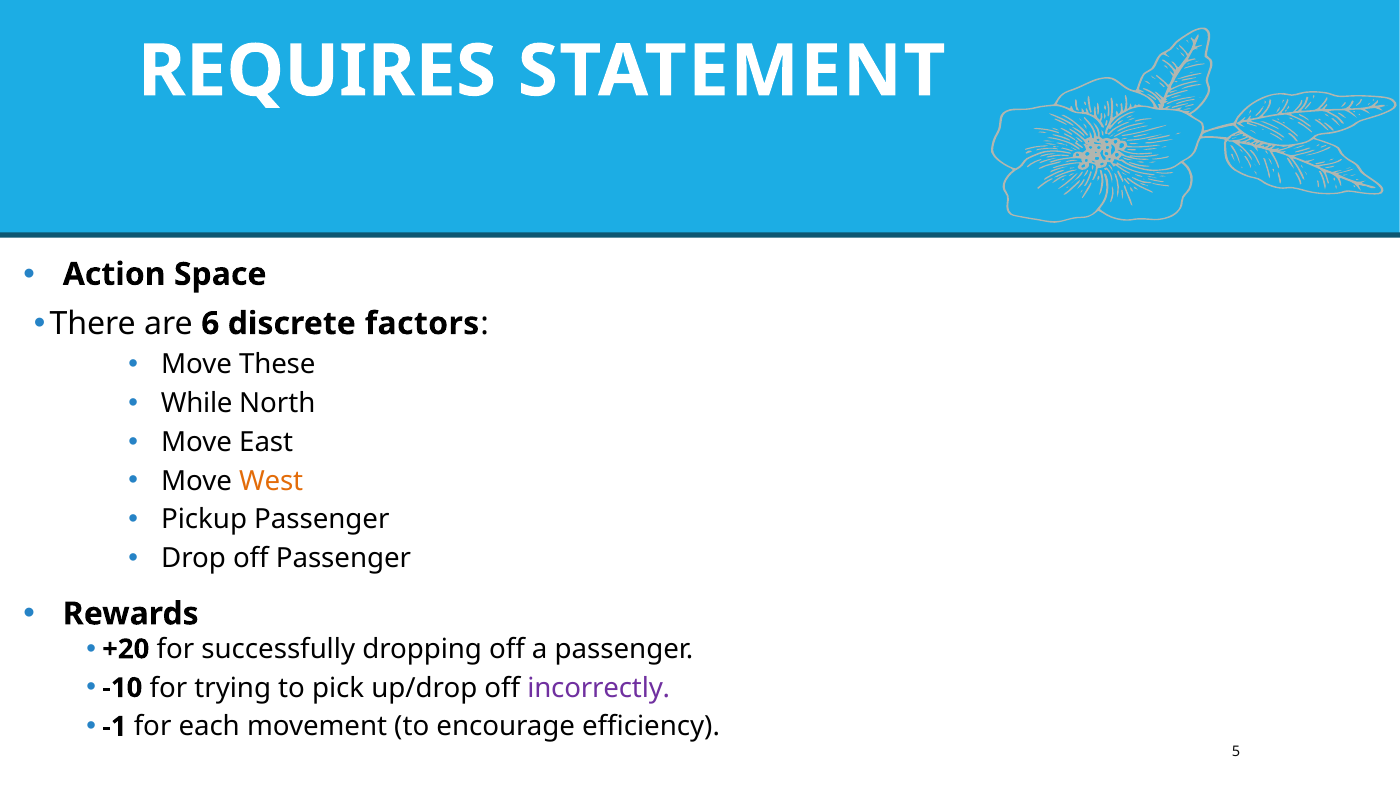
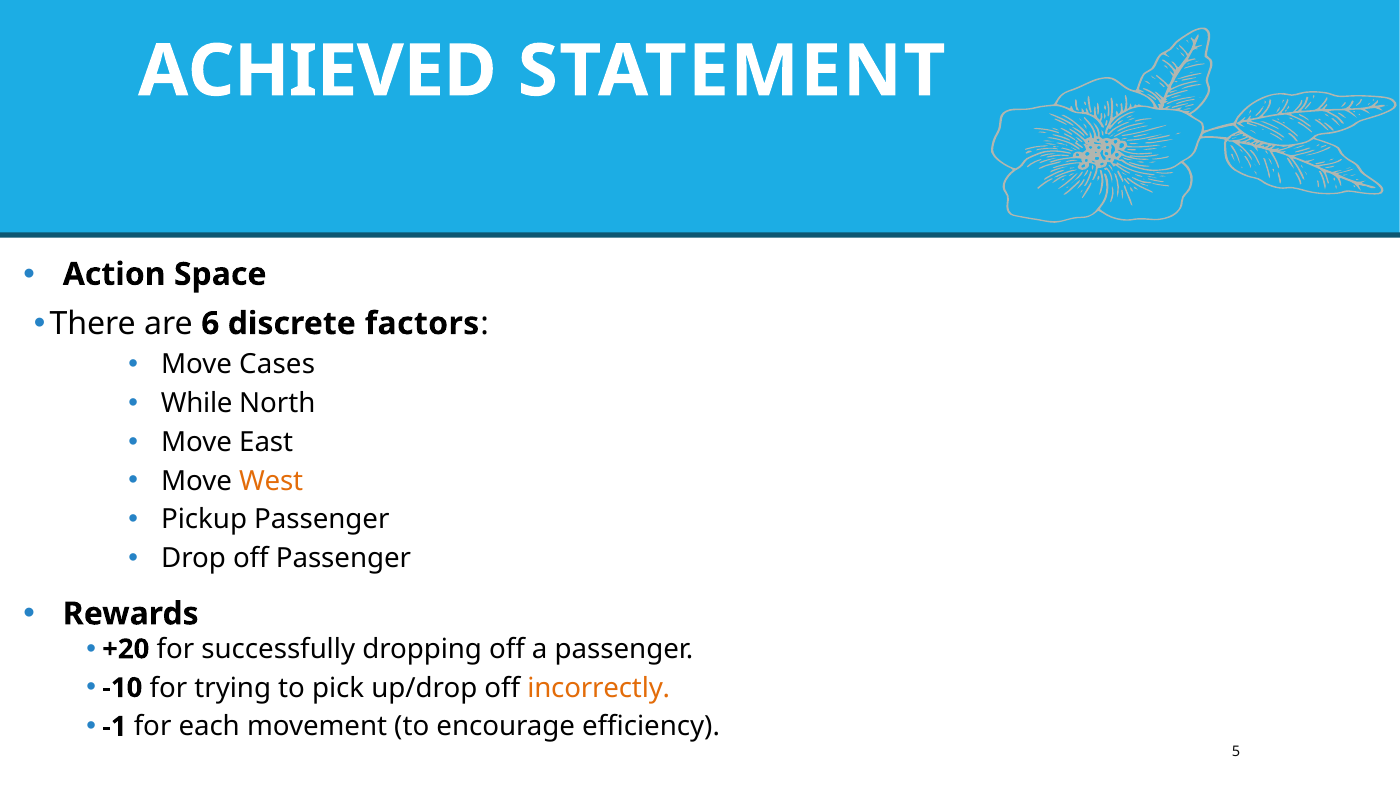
REQUIRES: REQUIRES -> ACHIEVED (317, 71)
These: These -> Cases (277, 364)
incorrectly colour: purple -> orange (599, 687)
